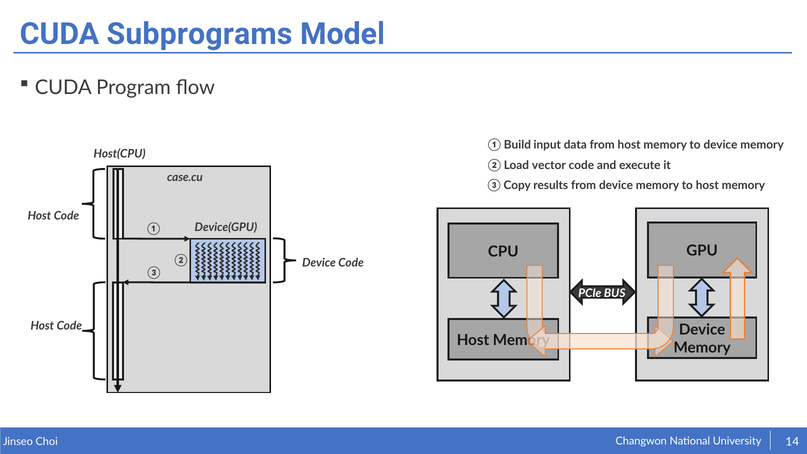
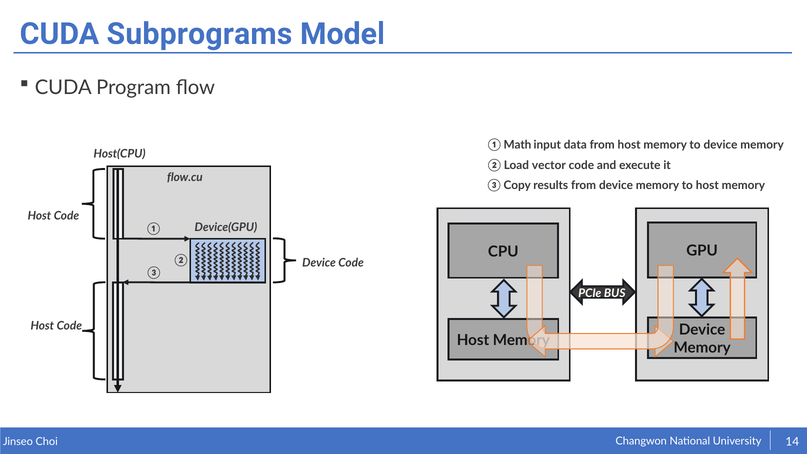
Build: Build -> Math (517, 145)
case.cu: case.cu -> flow.cu (185, 178)
